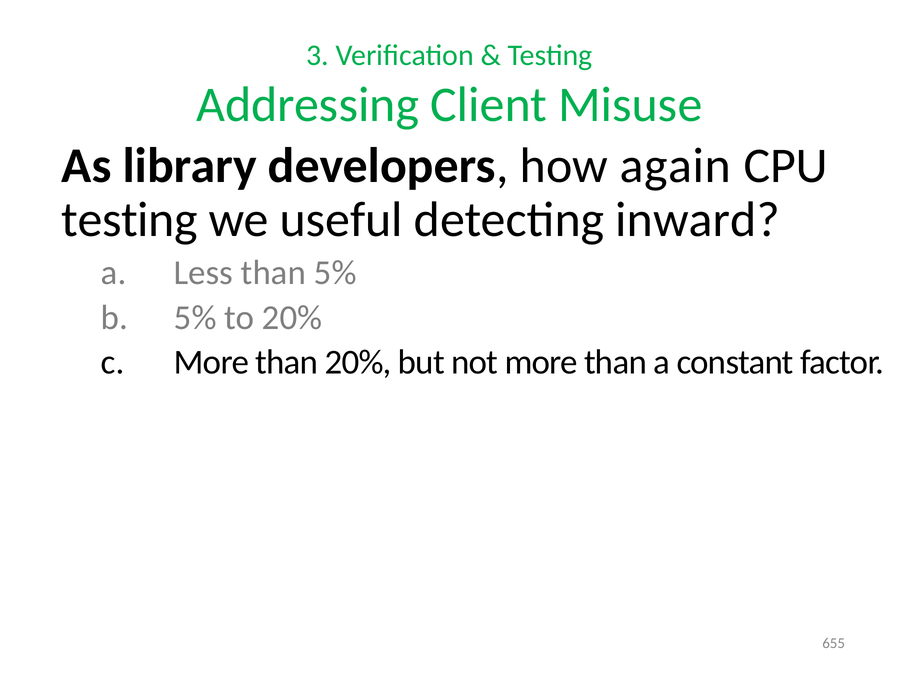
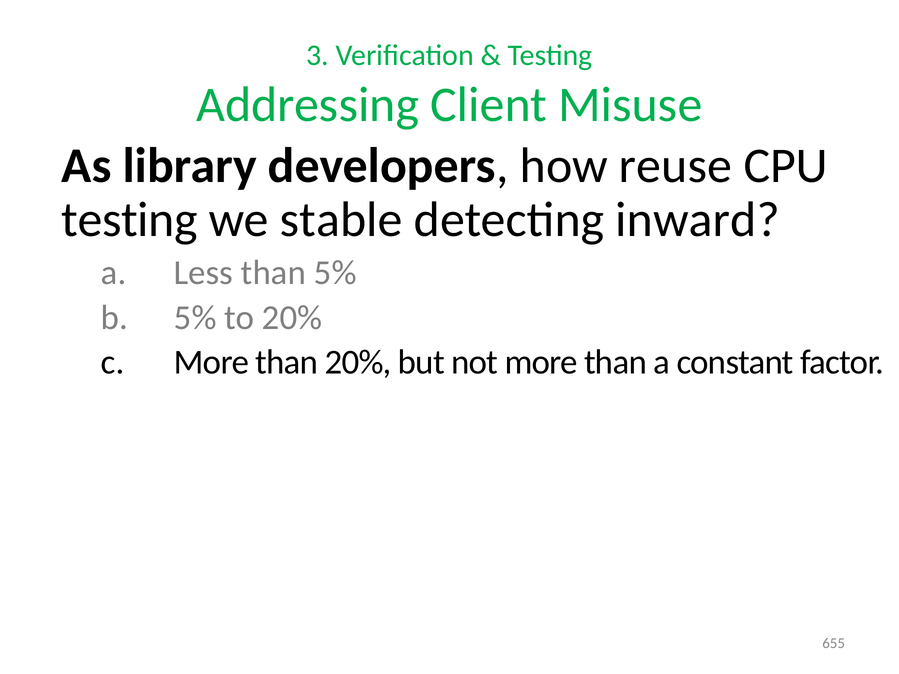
again: again -> reuse (676, 166)
useful: useful -> stable (341, 220)
